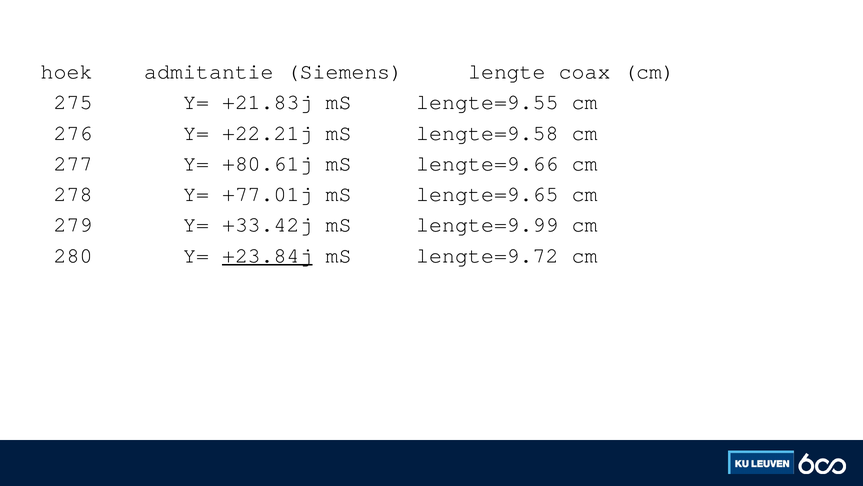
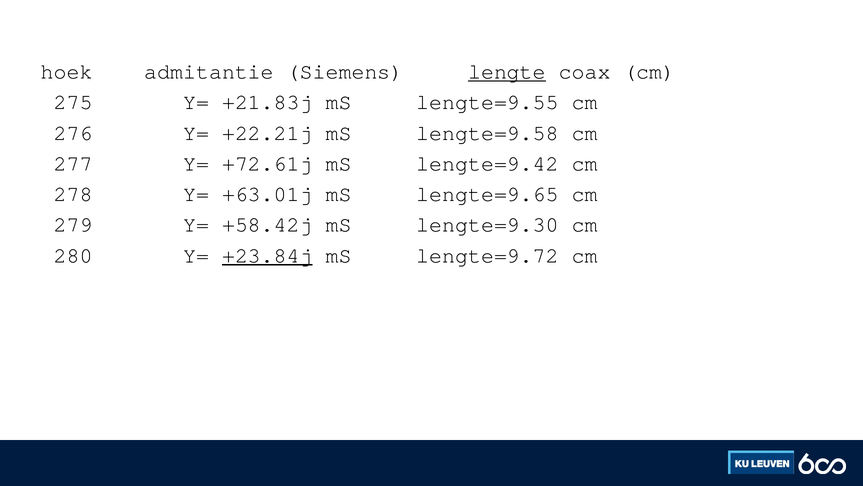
lengte underline: none -> present (507, 72)
+80.61j: +80.61j -> +72.61j (267, 163)
lengte=9.66: lengte=9.66 -> lengte=9.42 (488, 163)
+77.01j: +77.01j -> +63.01j (267, 194)
+33.42j: +33.42j -> +58.42j (267, 225)
lengte=9.99: lengte=9.99 -> lengte=9.30 (488, 225)
